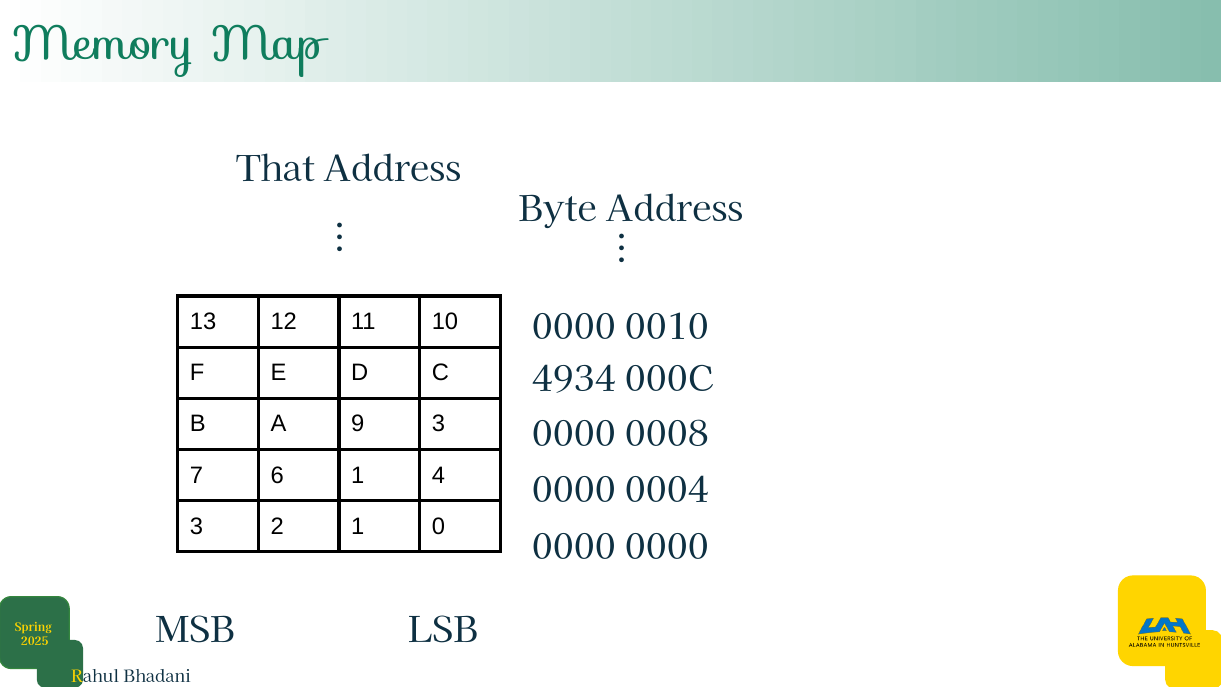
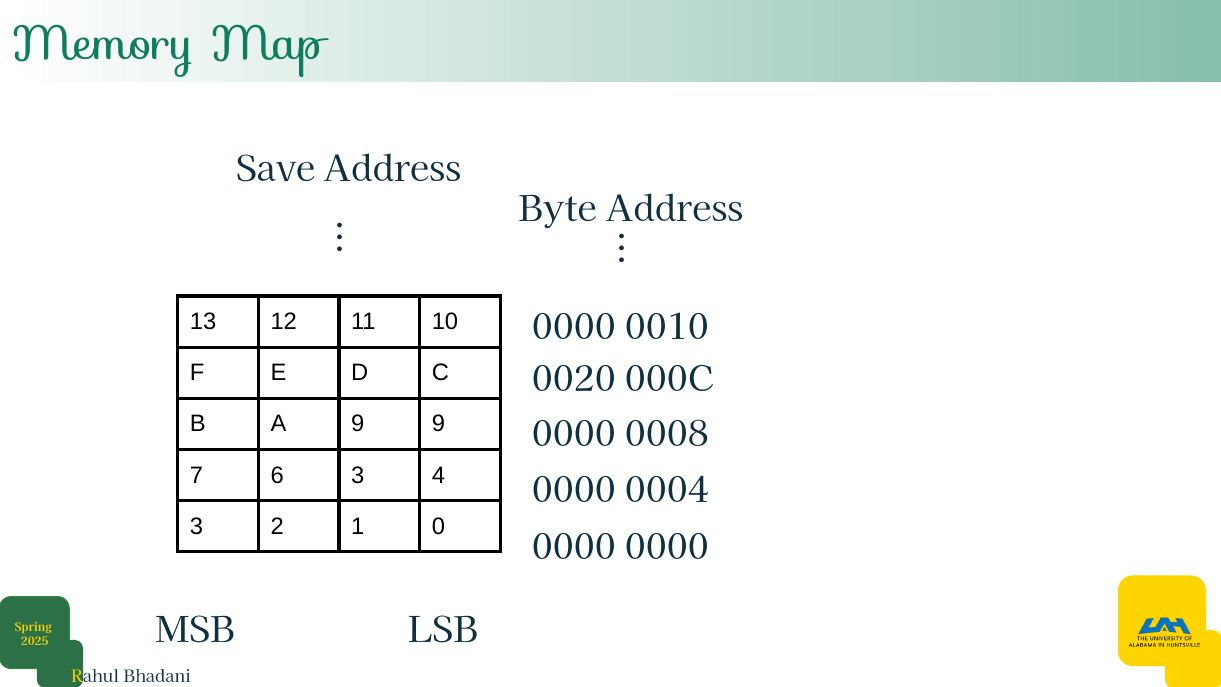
That: That -> Save (276, 170)
4934: 4934 -> 0020 (574, 379)
9 3: 3 -> 9 (438, 424)
6 1: 1 -> 3 (358, 475)
